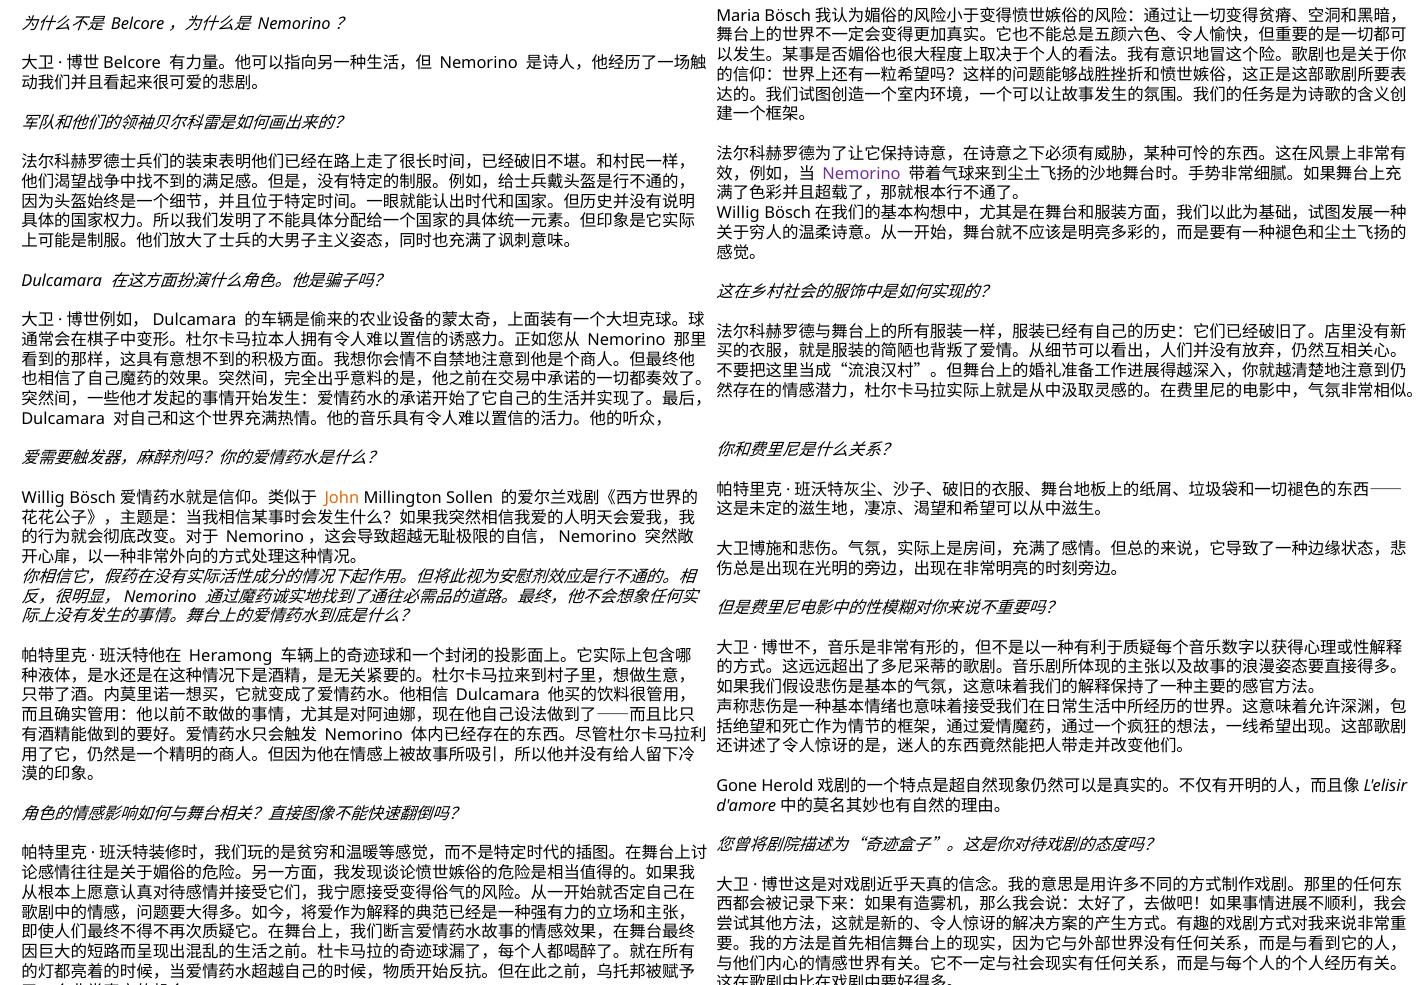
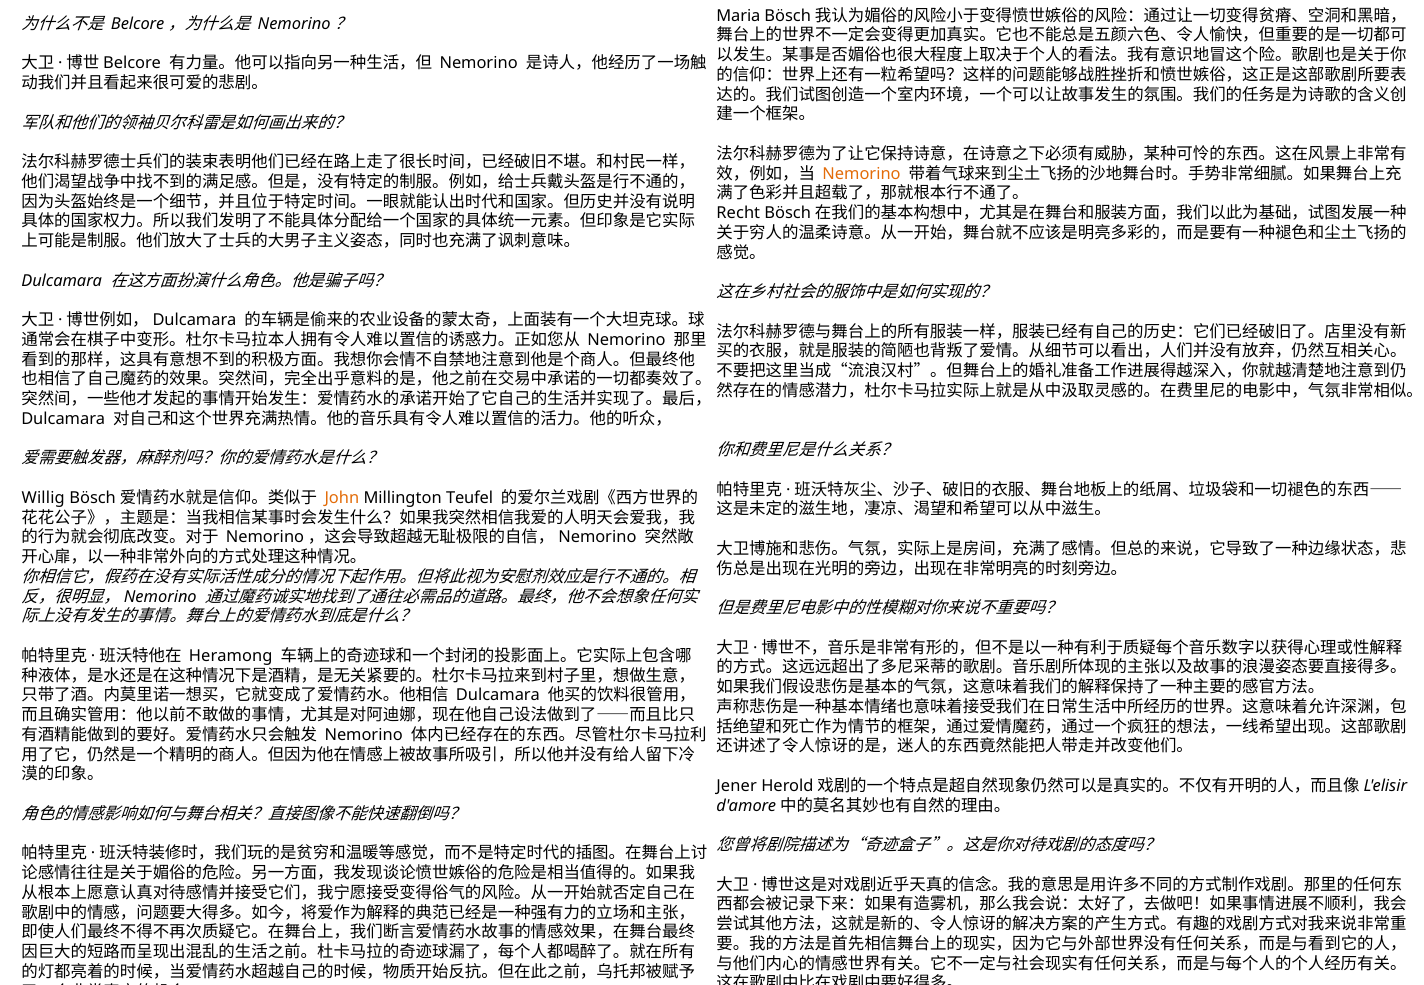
Nemorino colour: purple -> orange (862, 174)
Willig: Willig -> Recht (738, 213)
Sollen: Sollen -> Teufel (470, 498)
Gone: Gone -> Jener (737, 787)
